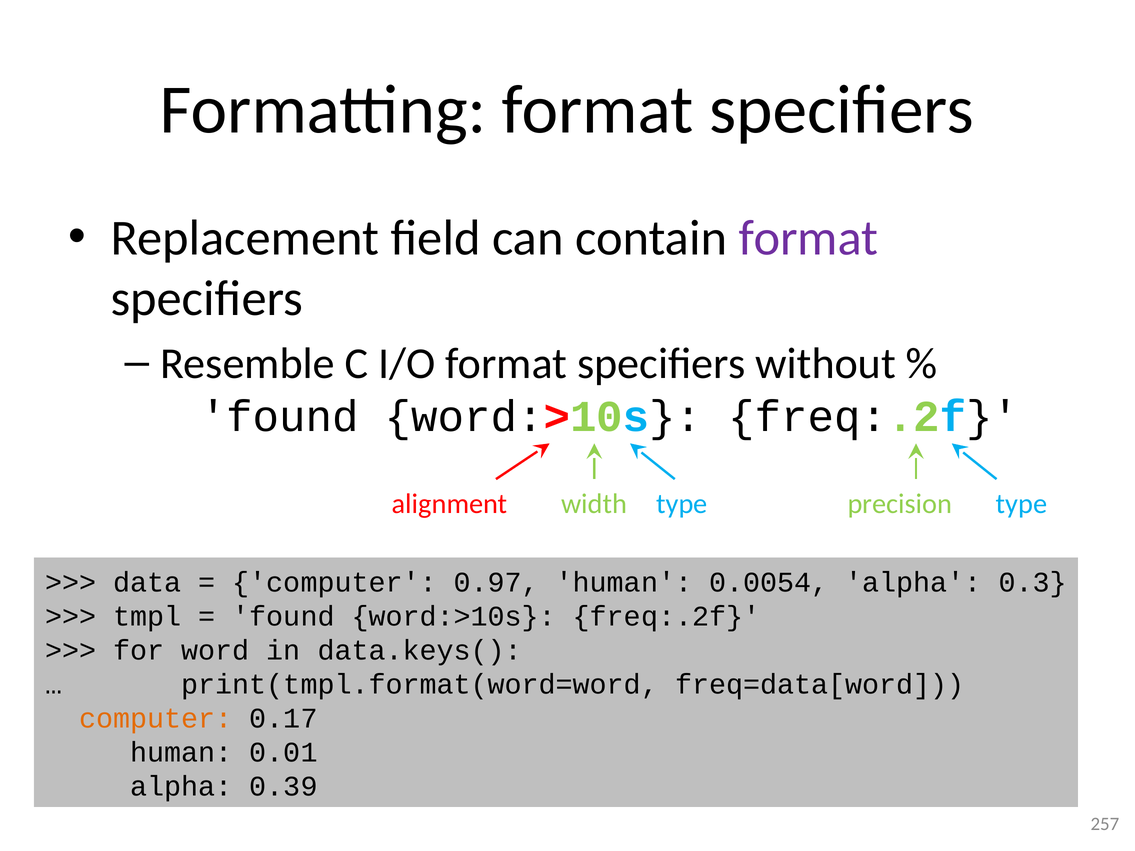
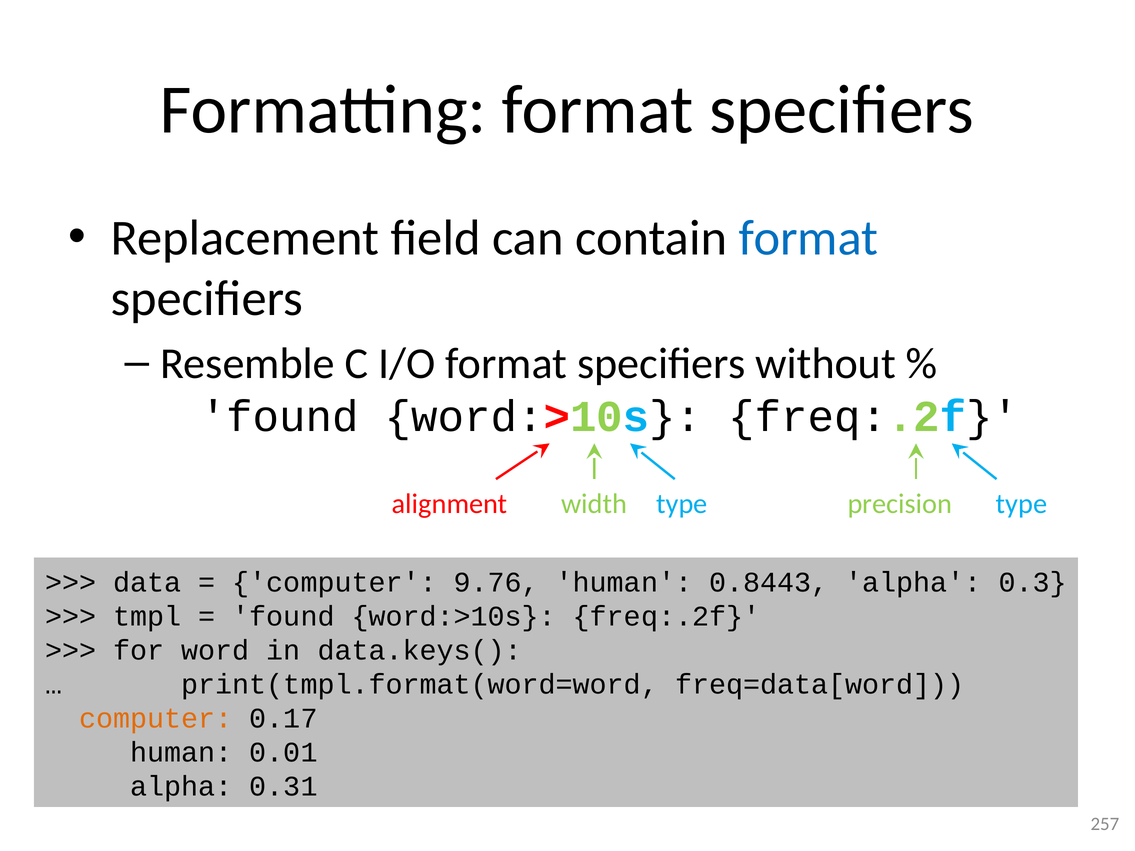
format colour: purple -> blue (808, 238)
0.97: 0.97 -> 9.76 (496, 582)
0.0054: 0.0054 -> 0.8443 (769, 582)
0.39: 0.39 -> 0.31 (283, 787)
